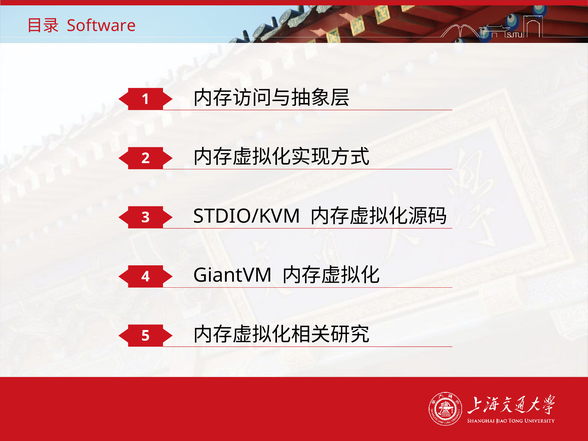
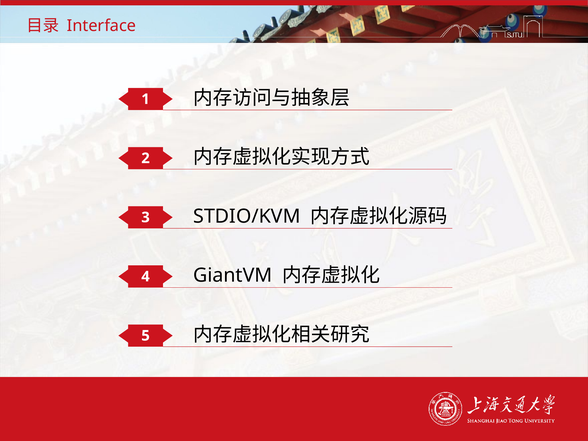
Software: Software -> Interface (102, 26)
